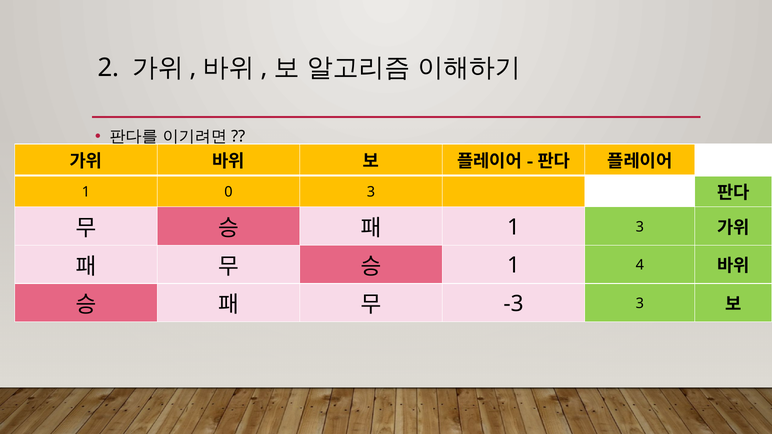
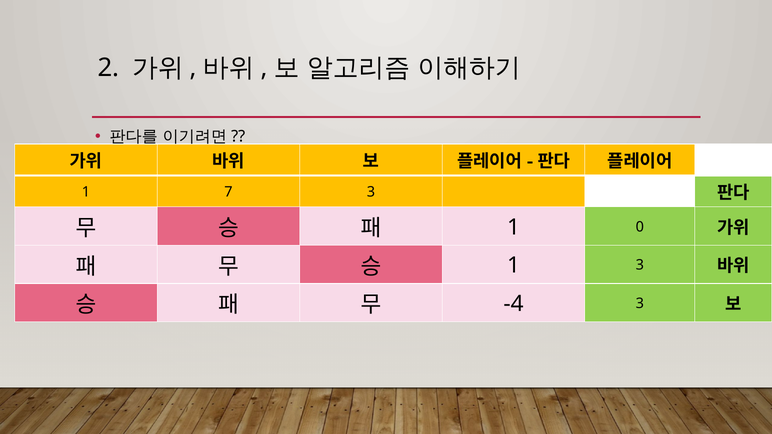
0: 0 -> 7 (228, 192)
1 3: 3 -> 0 (640, 227)
1 4: 4 -> 3 (640, 265)
-3: -3 -> -4 (514, 304)
